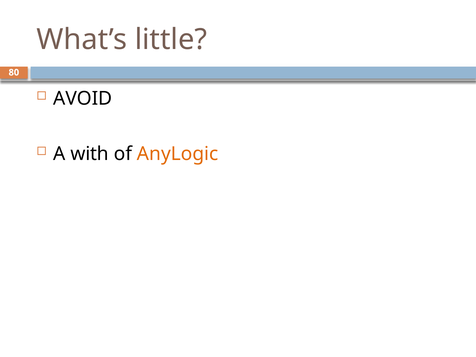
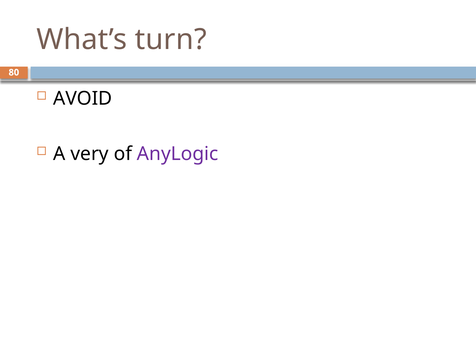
little: little -> turn (171, 40)
with: with -> very (90, 154)
AnyLogic colour: orange -> purple (178, 154)
